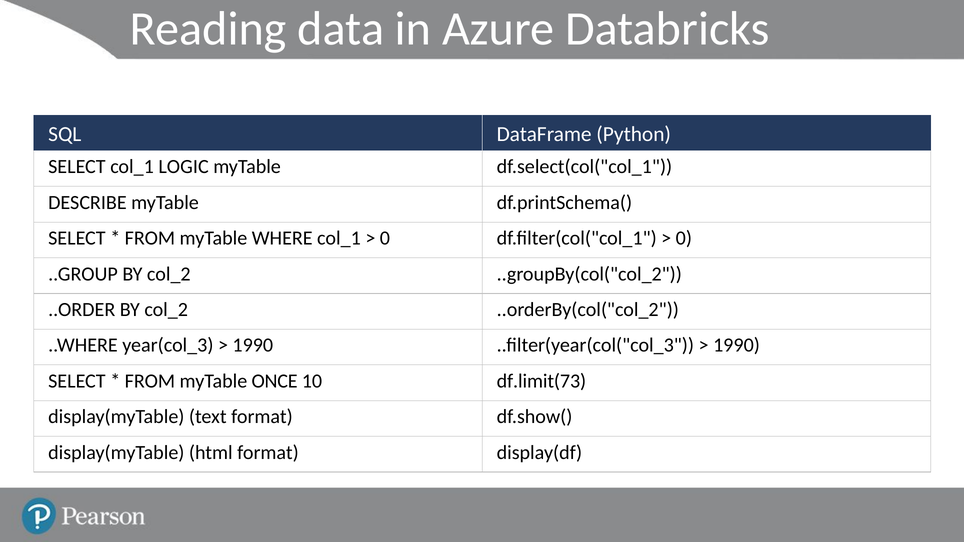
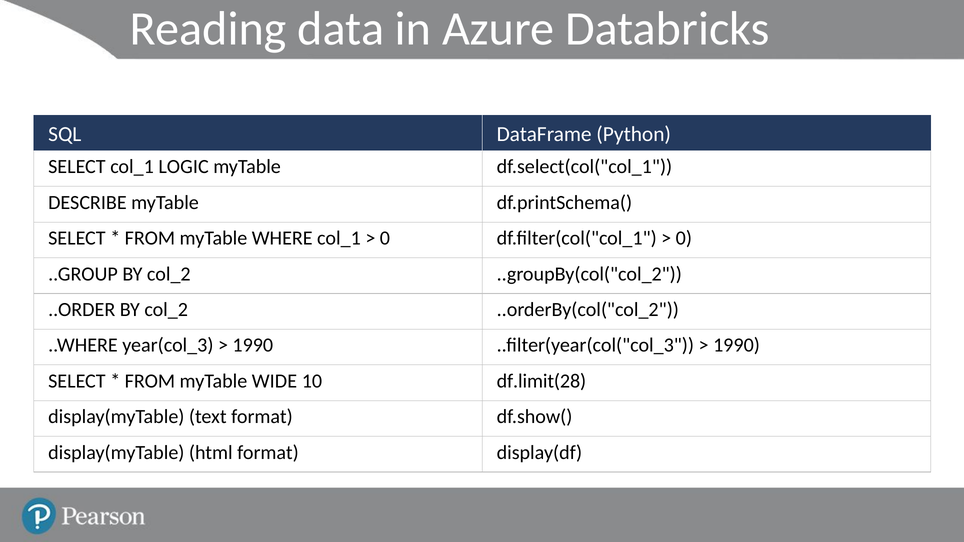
ONCE: ONCE -> WIDE (274, 381)
df.limit(73: df.limit(73 -> df.limit(28 (541, 381)
